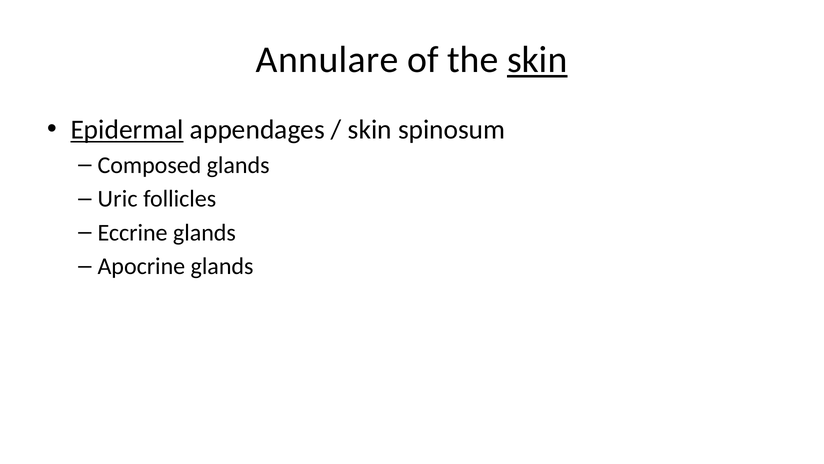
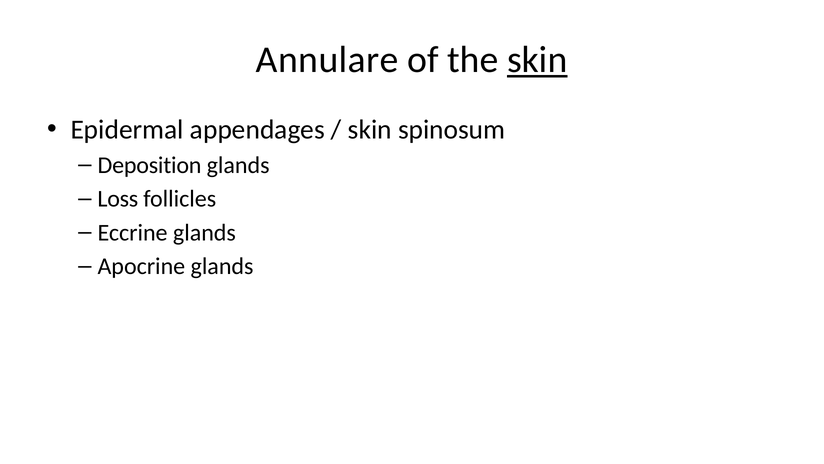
Epidermal underline: present -> none (127, 130)
Composed: Composed -> Deposition (150, 165)
Uric: Uric -> Loss (118, 199)
